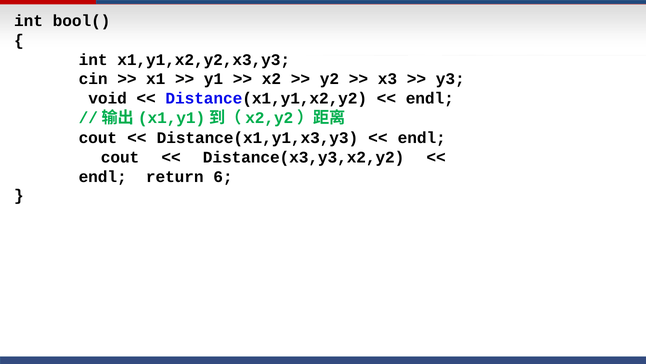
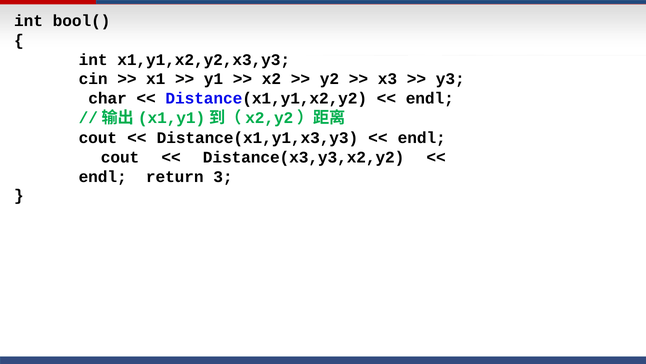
void: void -> char (108, 98)
6: 6 -> 3 (223, 176)
